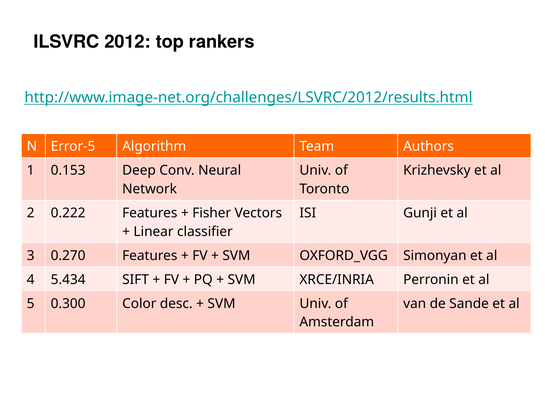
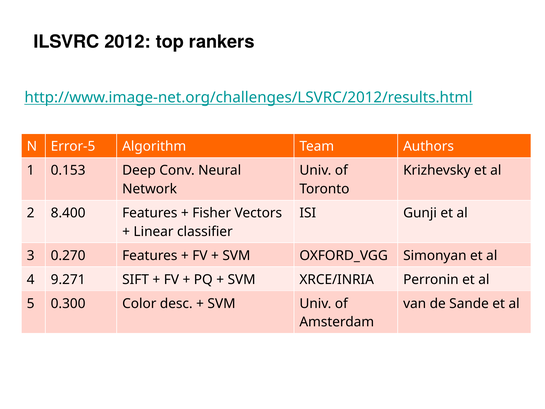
0.222: 0.222 -> 8.400 (68, 213)
5.434: 5.434 -> 9.271 (68, 279)
